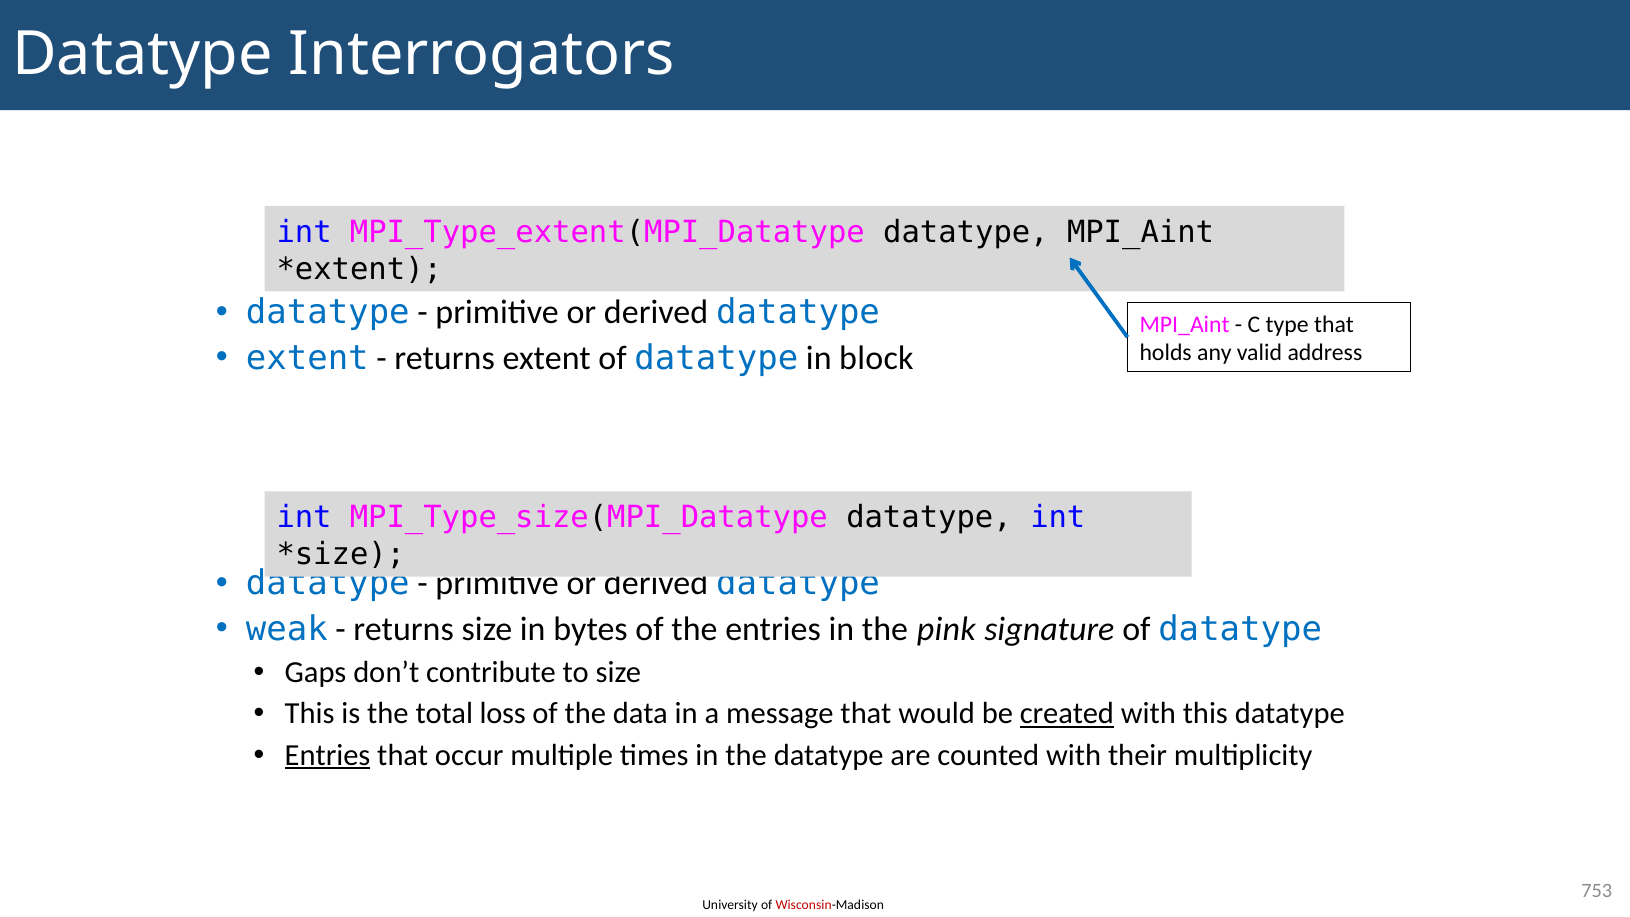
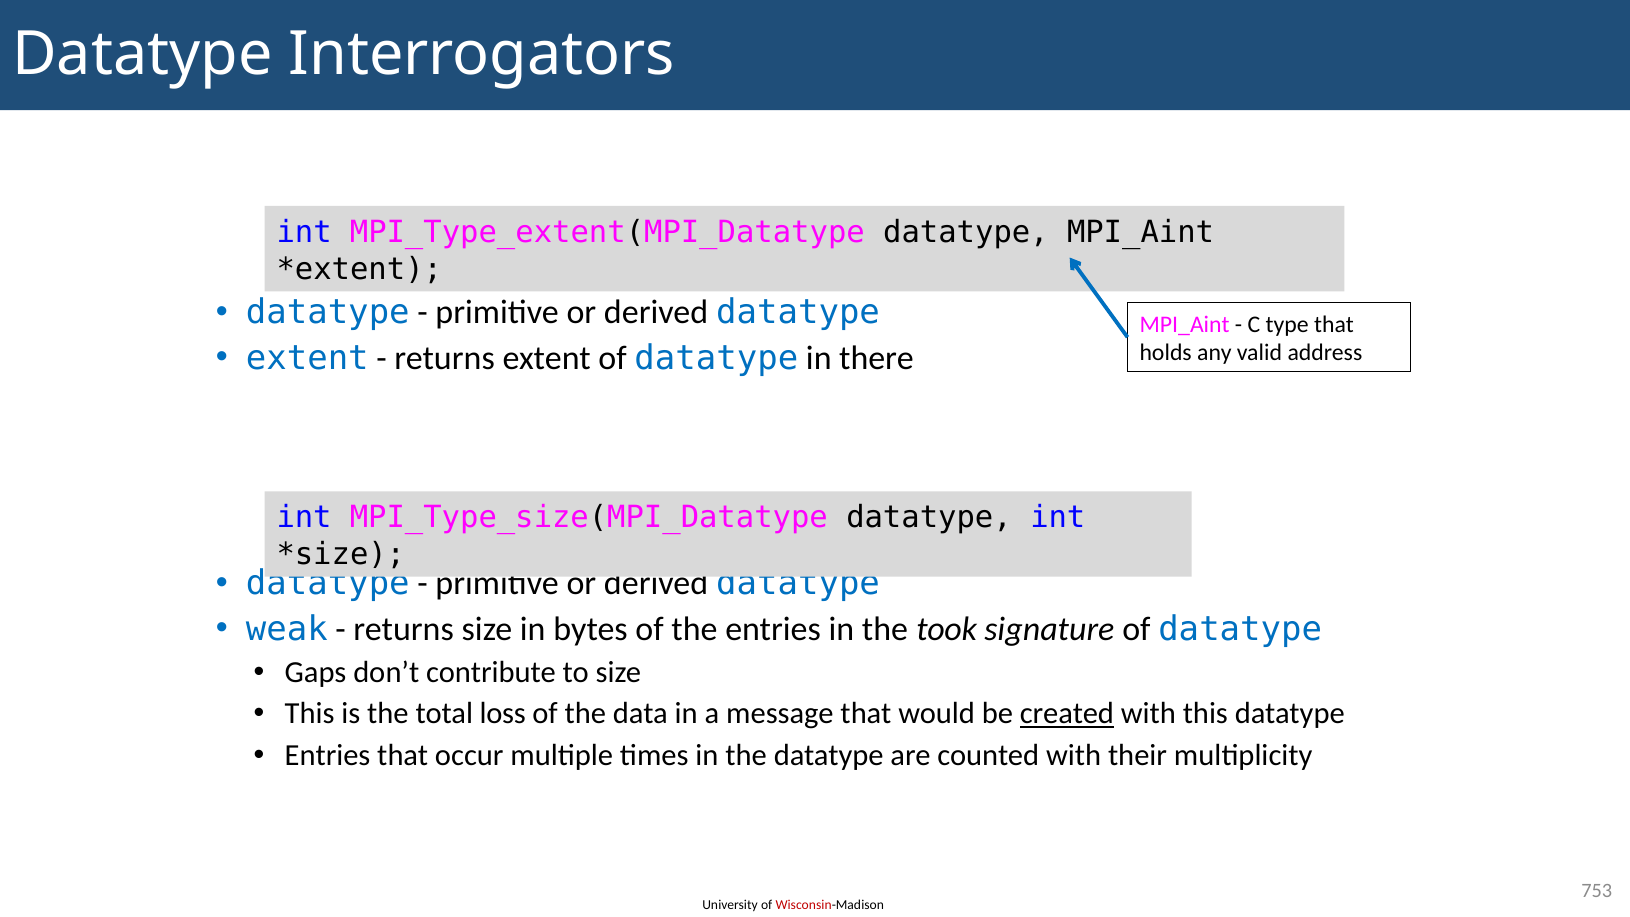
block: block -> there (877, 358)
pink: pink -> took (947, 629)
Entries underline: present -> none (328, 755)
